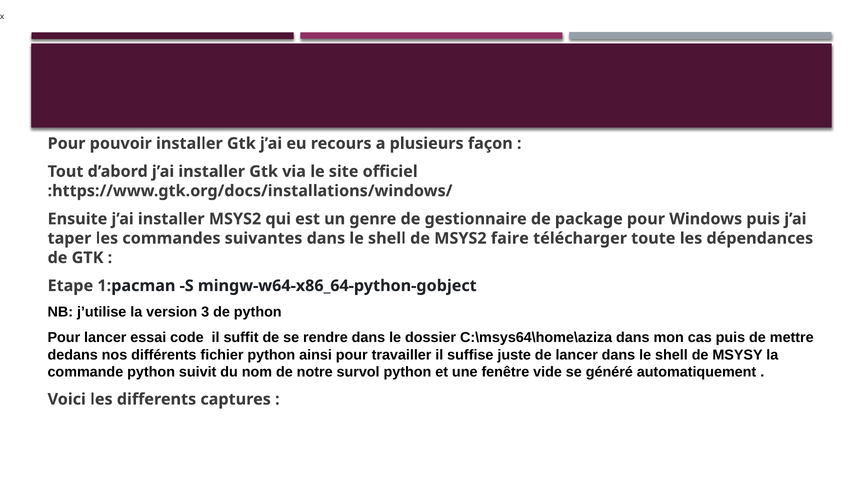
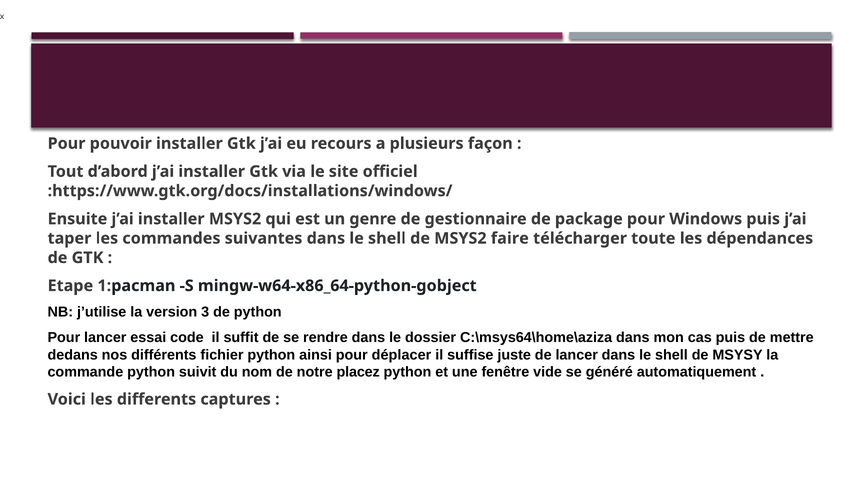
travailler: travailler -> déplacer (401, 355)
survol: survol -> placez (358, 373)
